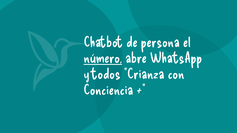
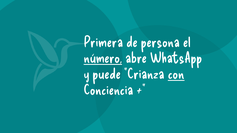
Chatbot: Chatbot -> Primera (103, 42)
todos: todos -> puede (107, 74)
con underline: none -> present (176, 74)
